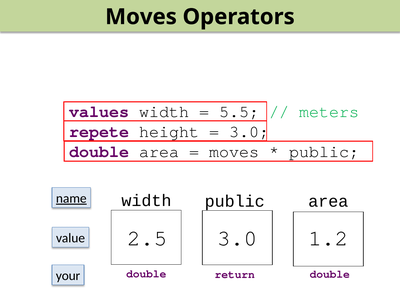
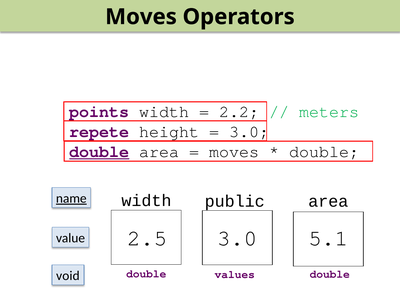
values: values -> points (99, 112)
5.5: 5.5 -> 2.2 (239, 112)
double underline: none -> present (99, 152)
public: public -> double (324, 152)
1.2: 1.2 -> 5.1 (328, 238)
return: return -> values (235, 274)
your: your -> void (68, 276)
